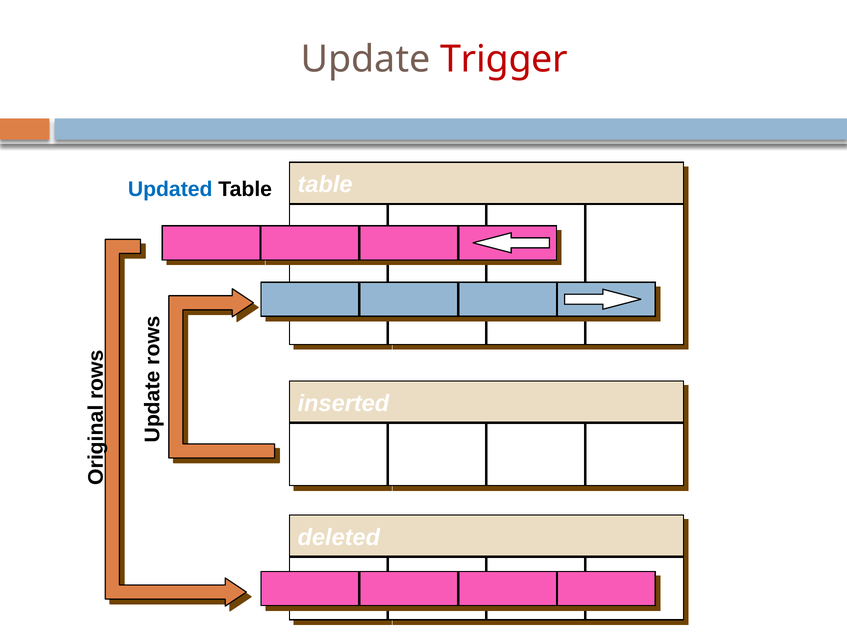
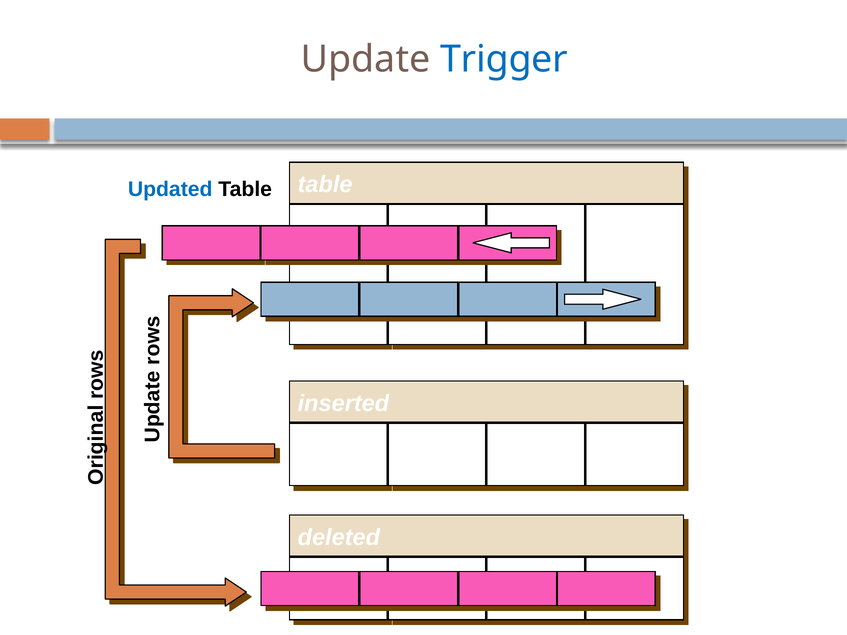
Trigger colour: red -> blue (504, 59)
